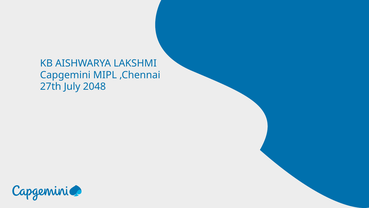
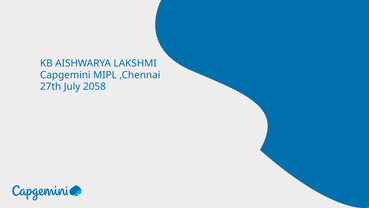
2048: 2048 -> 2058 (94, 86)
